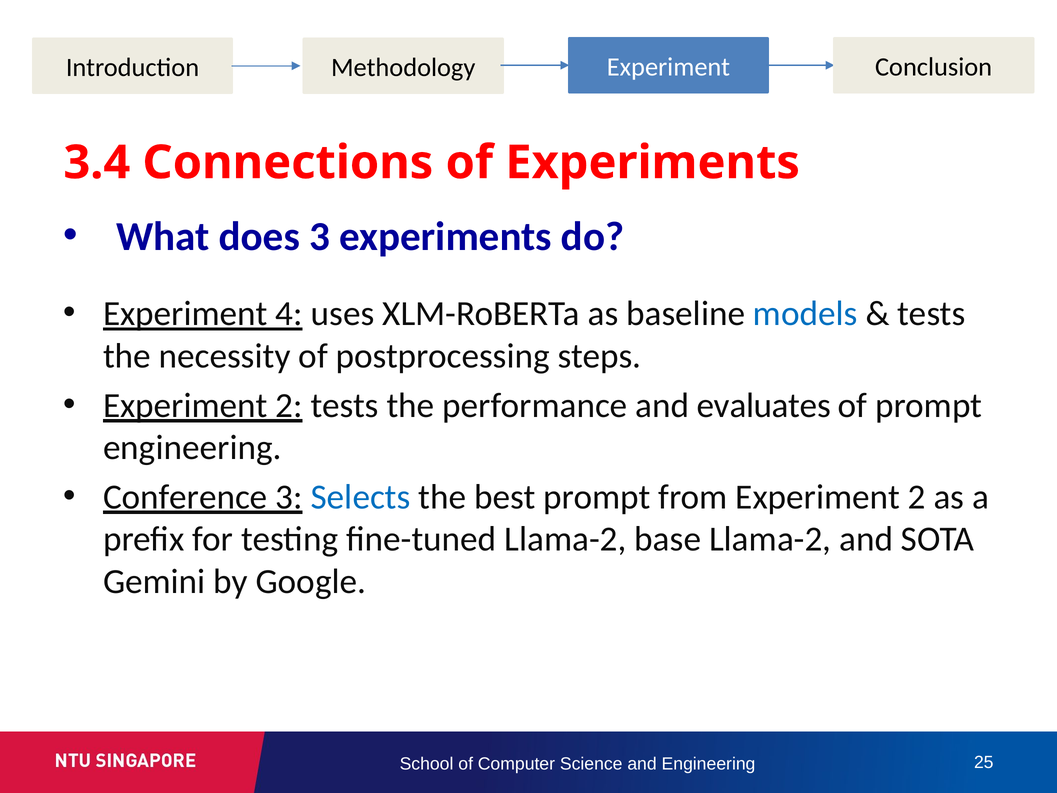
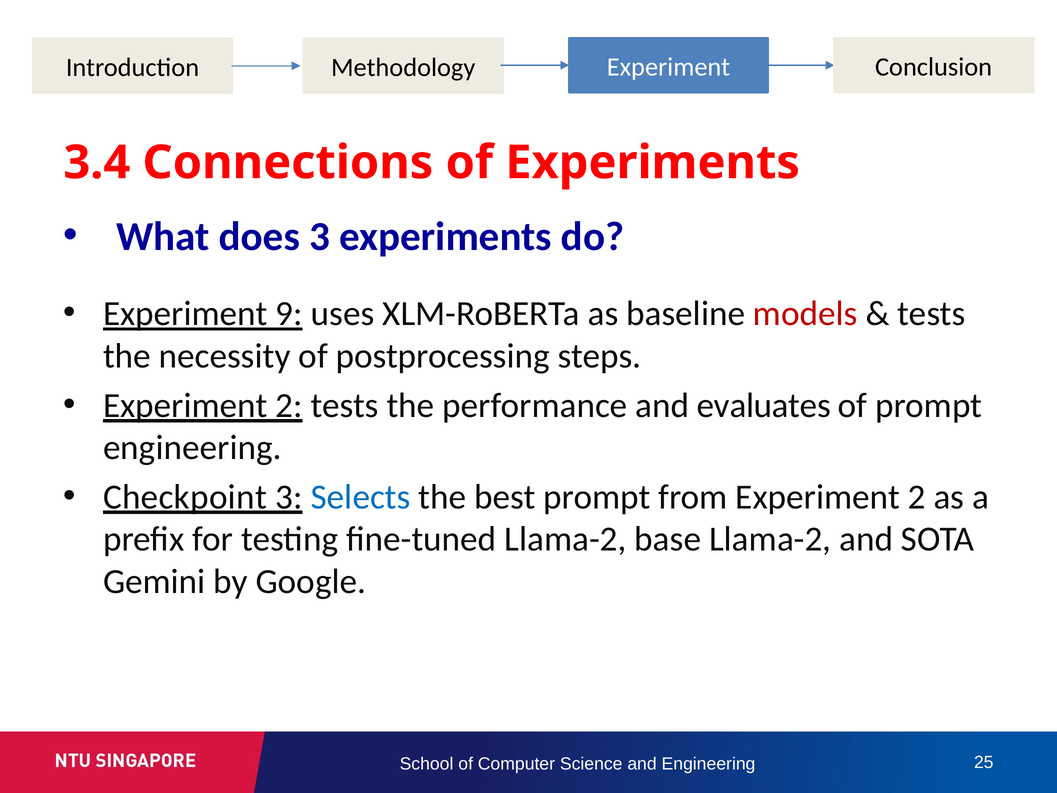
4: 4 -> 9 (289, 314)
models colour: blue -> red (805, 314)
Conference: Conference -> Checkpoint (185, 497)
